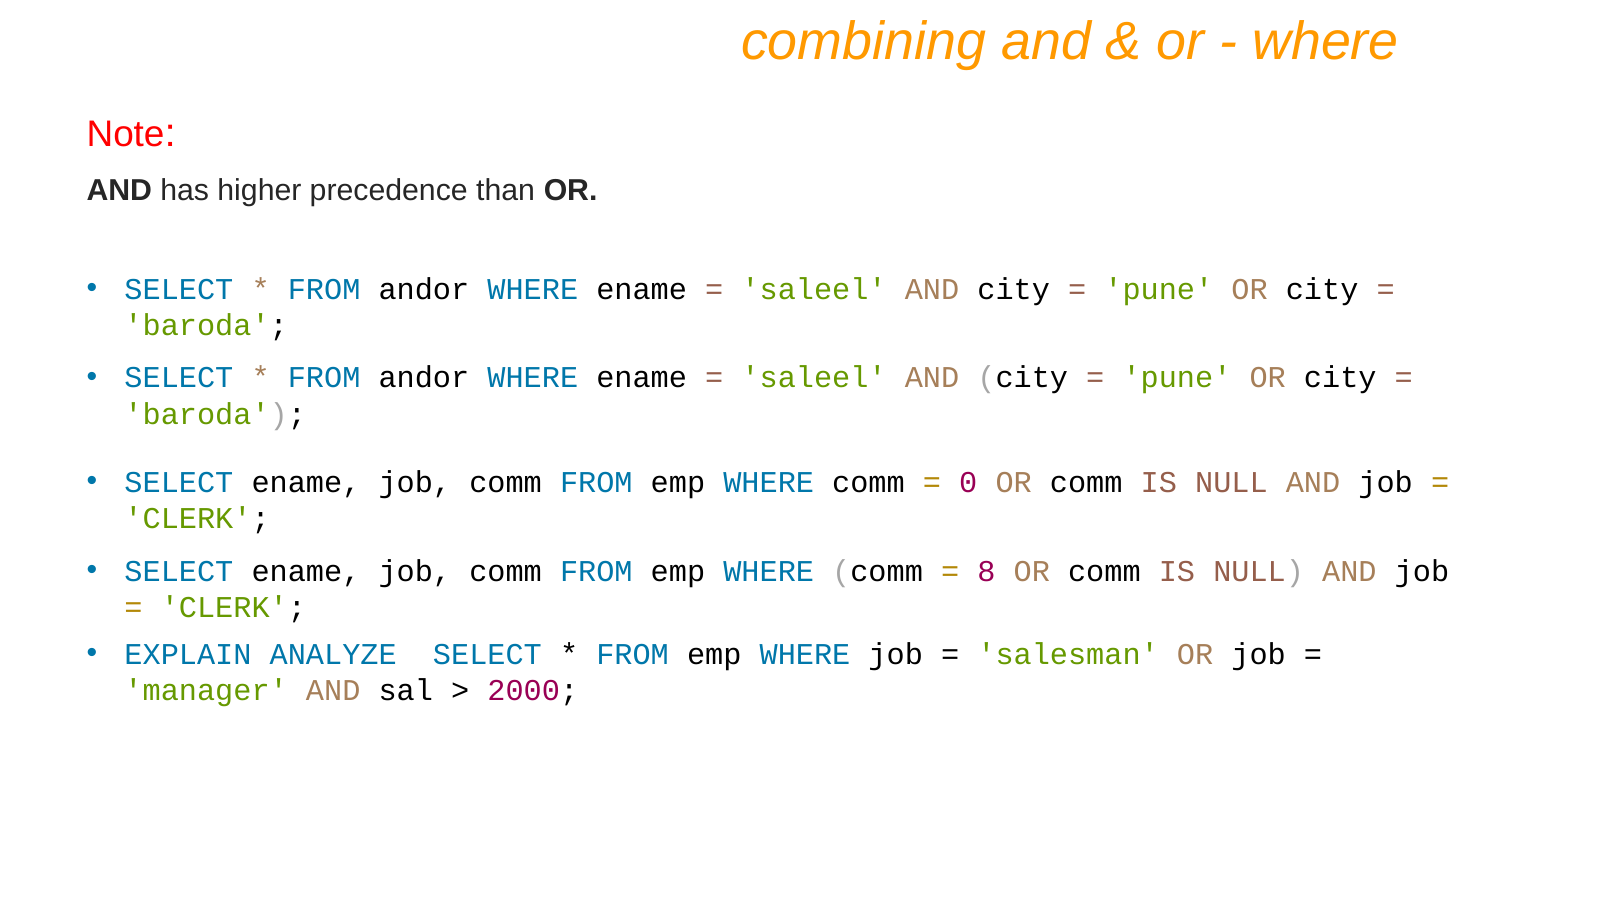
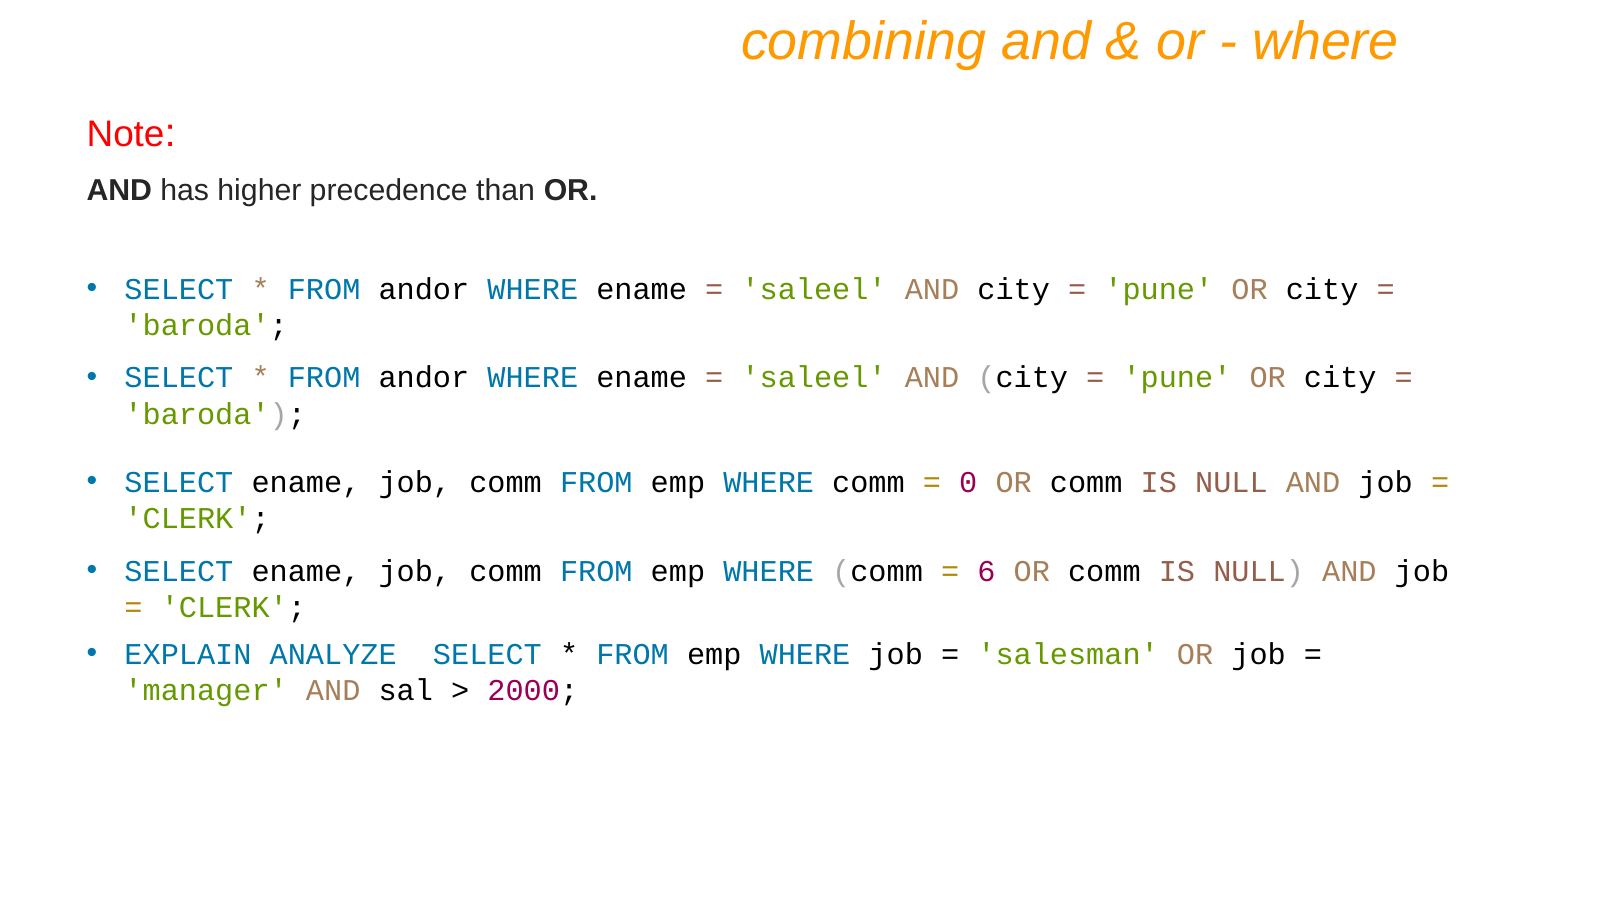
8: 8 -> 6 (986, 571)
